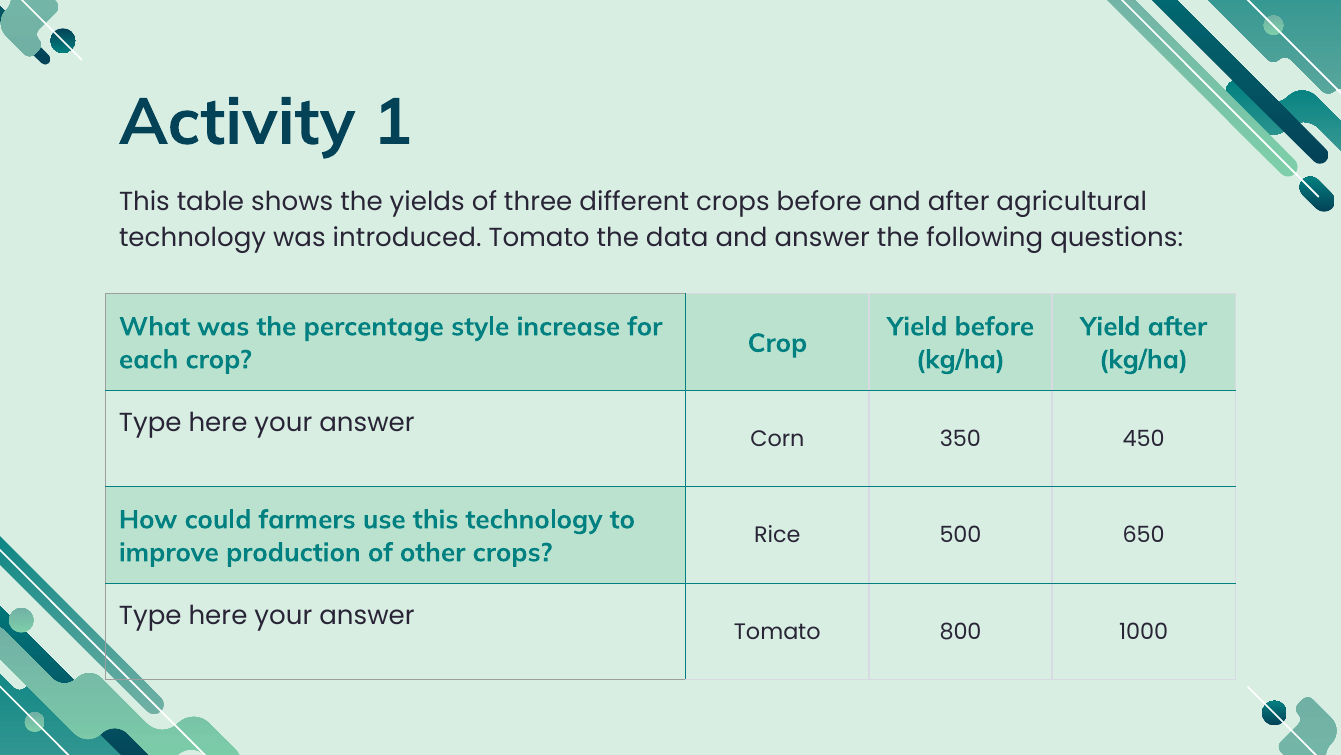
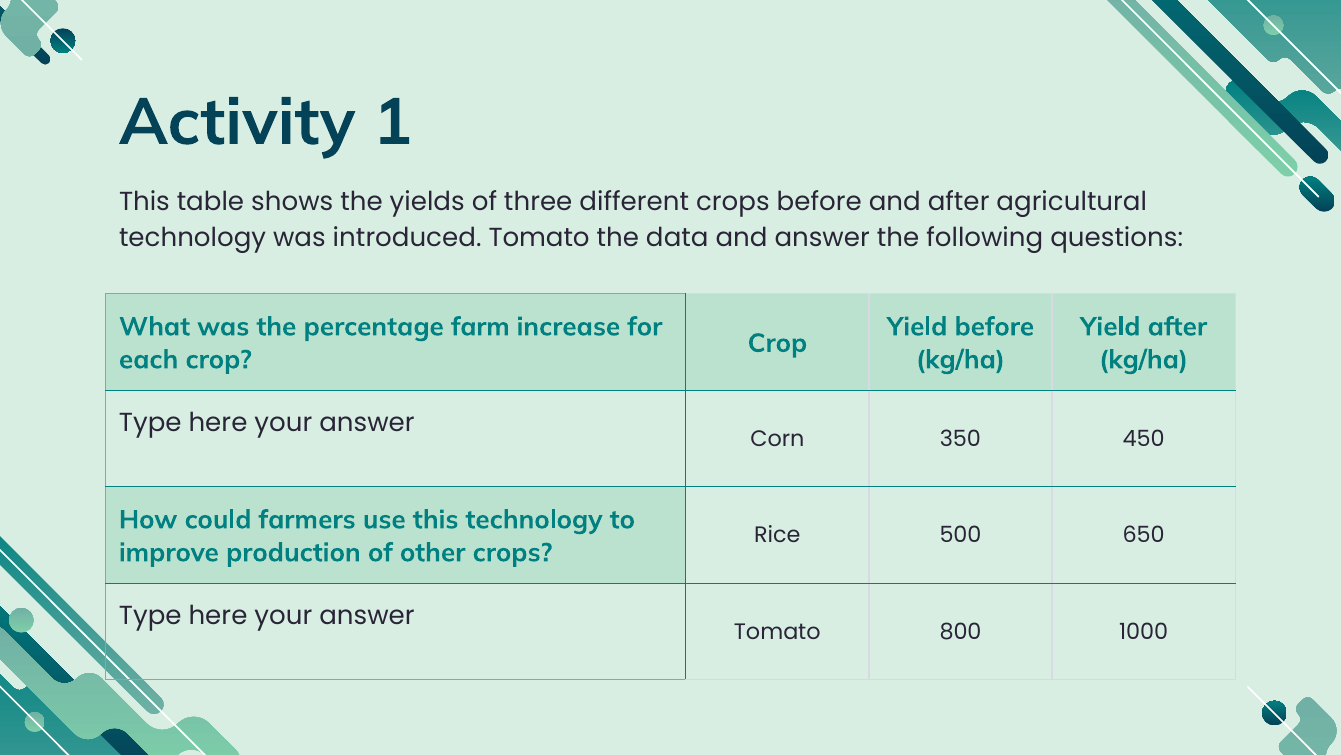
style: style -> farm (480, 327)
